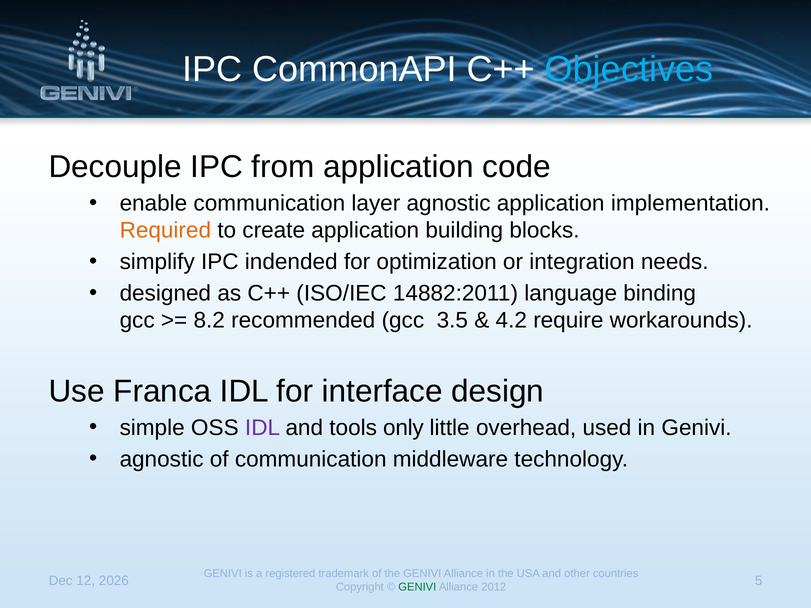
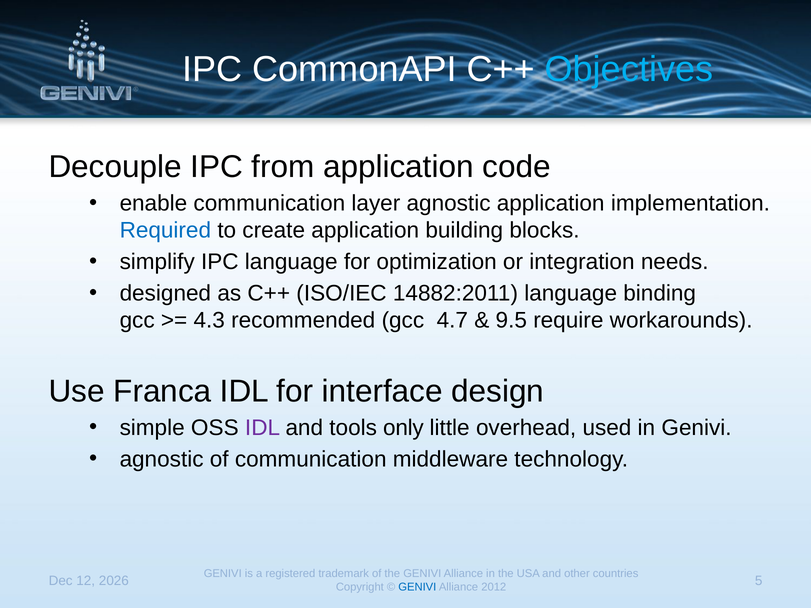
Required colour: orange -> blue (165, 230)
IPC indended: indended -> language (291, 262)
8.2: 8.2 -> 4.3 (209, 321)
3.5: 3.5 -> 4.7 (452, 321)
4.2: 4.2 -> 9.5 (511, 321)
GENIVI colour: green -> blue (417, 587)
